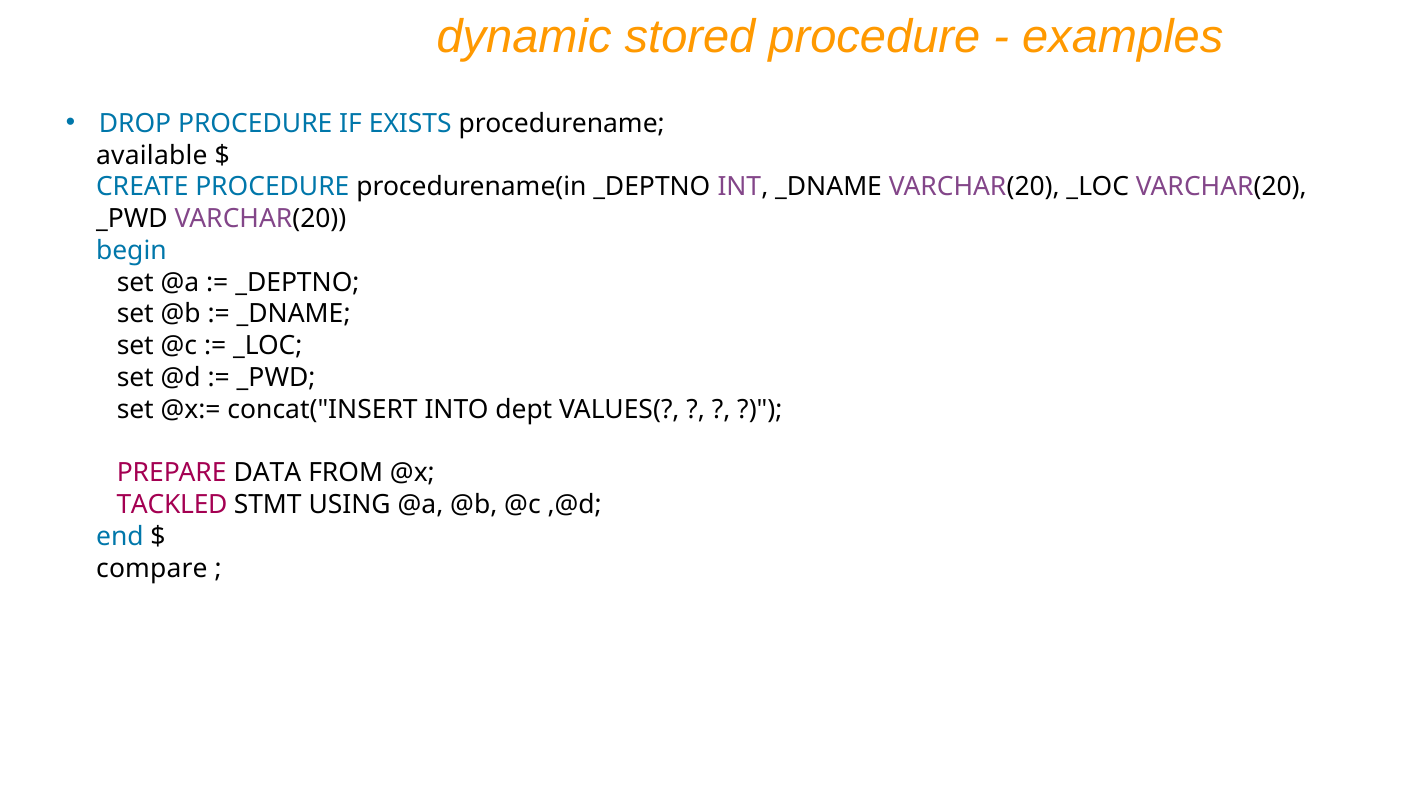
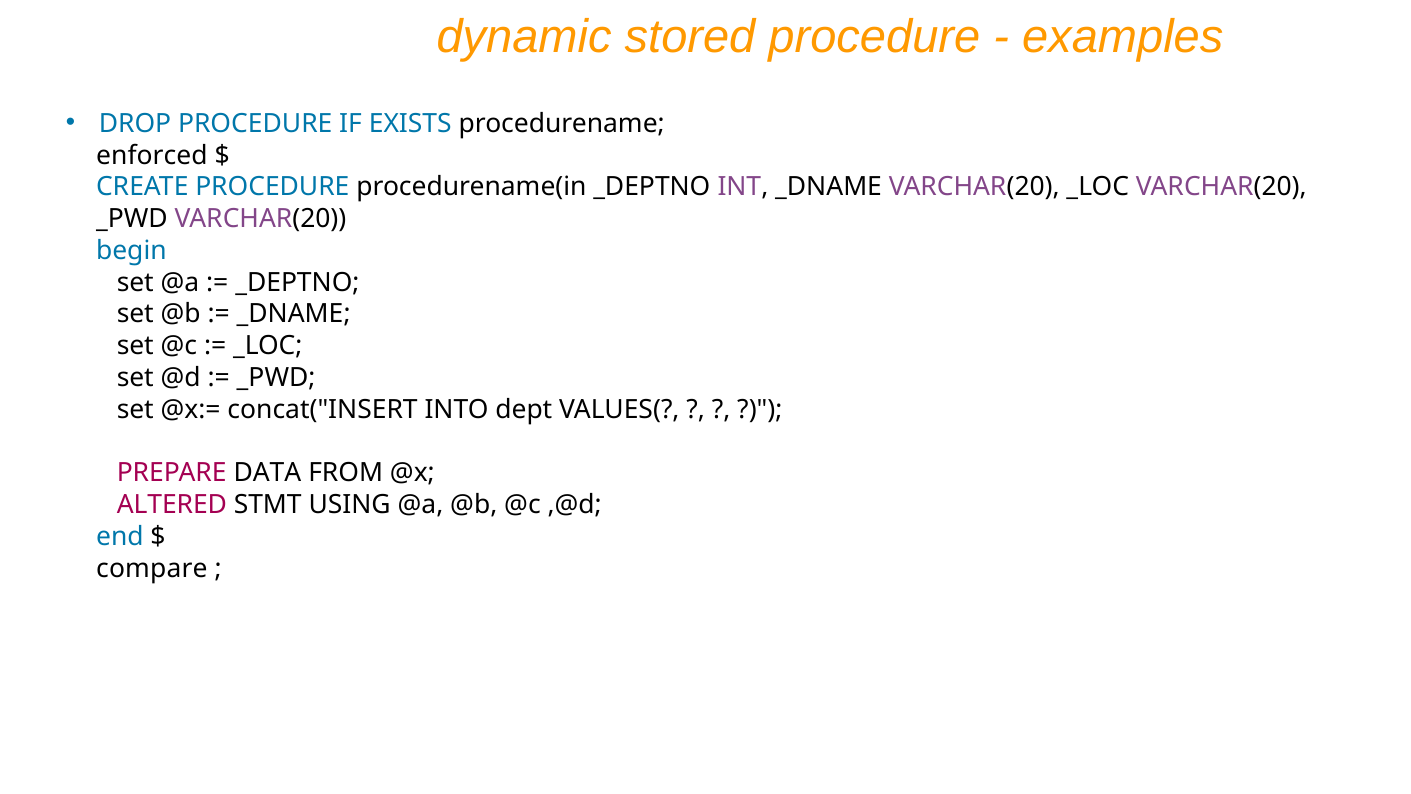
available: available -> enforced (152, 155)
TACKLED: TACKLED -> ALTERED (172, 505)
